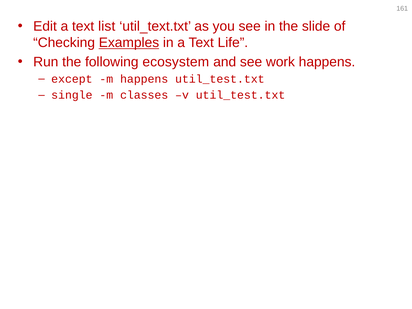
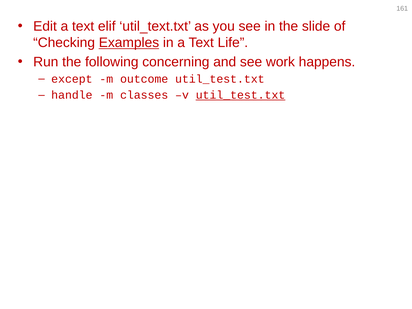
list: list -> elif (107, 26)
ecosystem: ecosystem -> concerning (176, 62)
m happens: happens -> outcome (144, 79)
single: single -> handle (72, 95)
util_test.txt underline: none -> present (241, 95)
